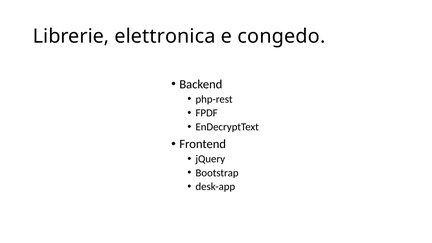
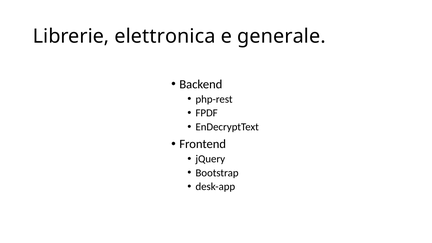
congedo: congedo -> generale (281, 36)
